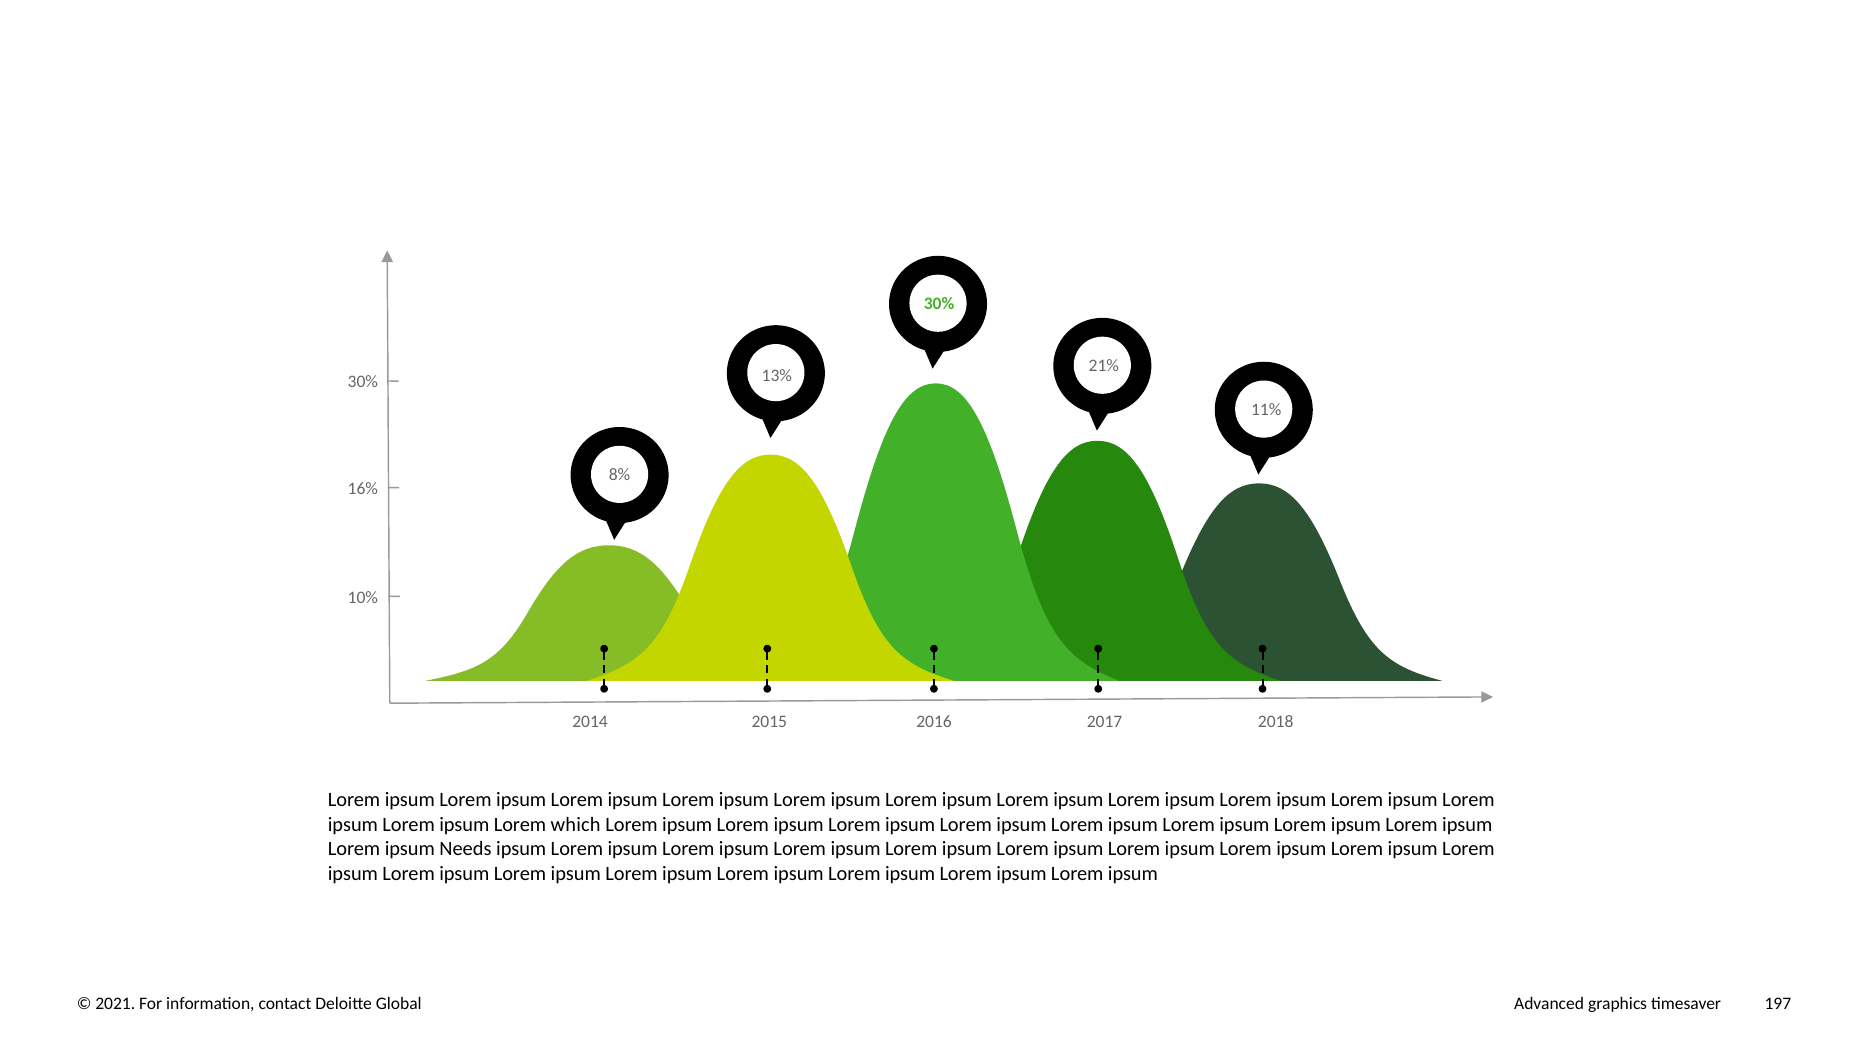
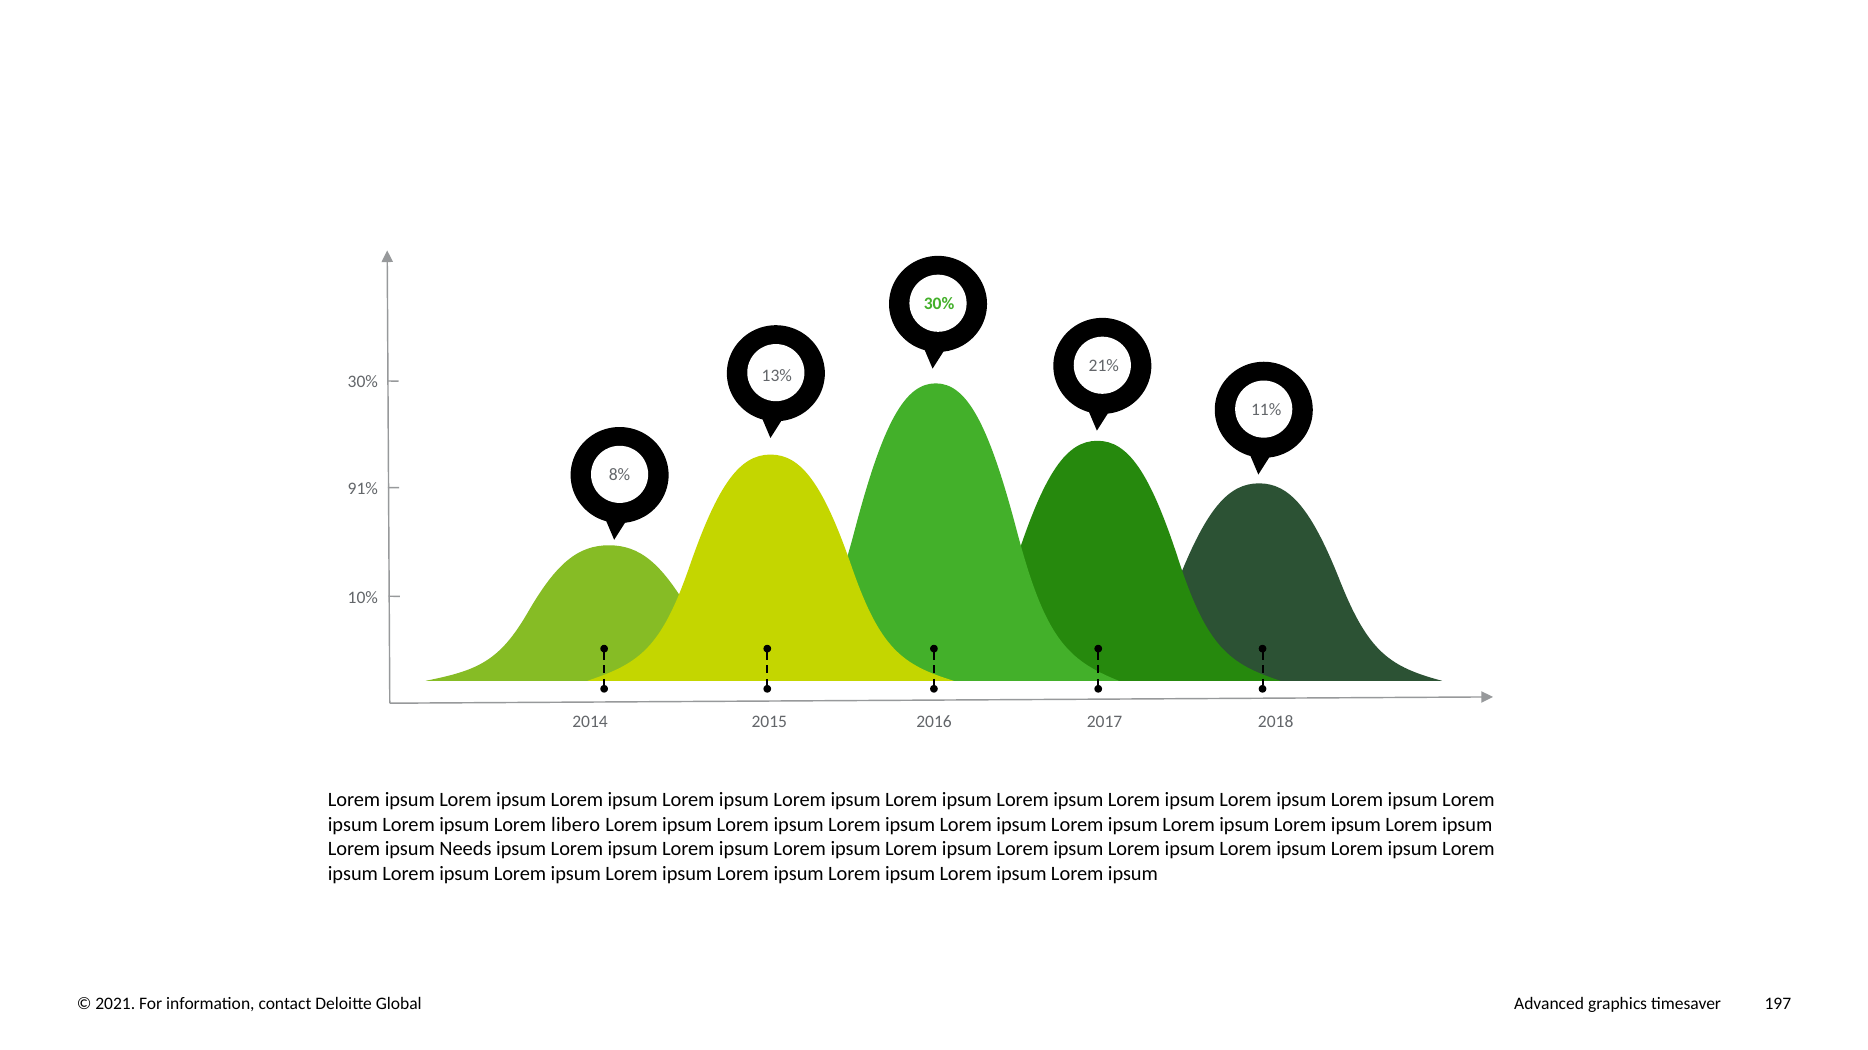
16%: 16% -> 91% (363, 489)
which: which -> libero (576, 825)
